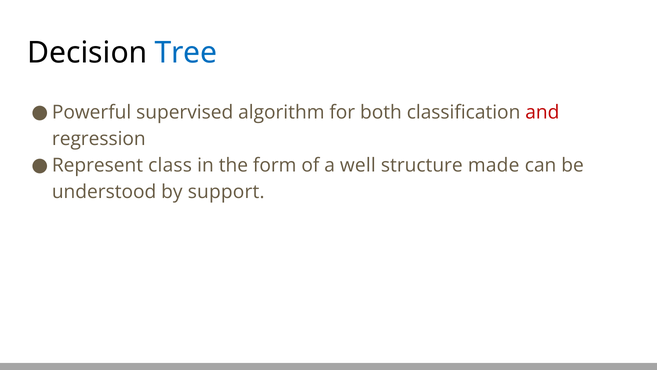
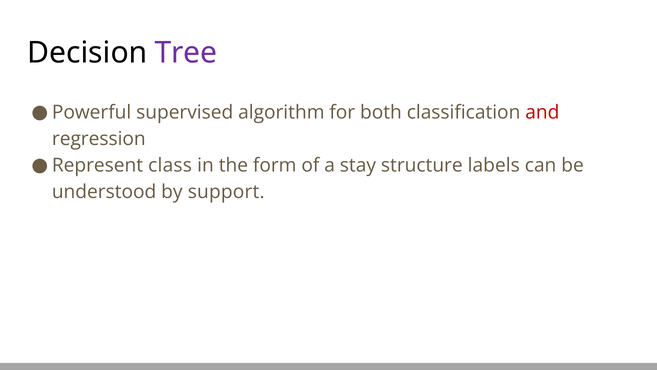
Tree colour: blue -> purple (186, 53)
well: well -> stay (358, 165)
made: made -> labels (494, 165)
